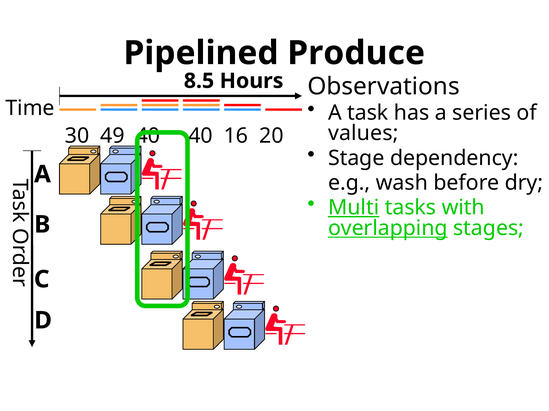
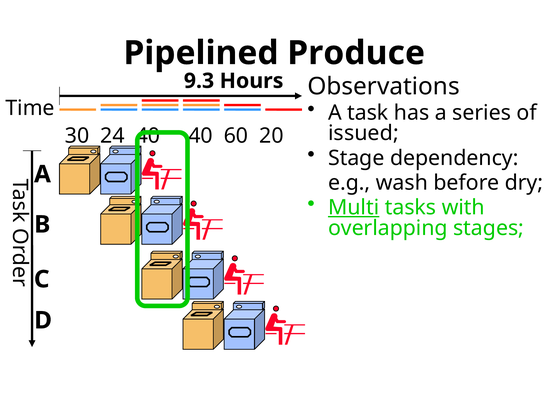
8.5: 8.5 -> 9.3 (199, 81)
values: values -> issued (363, 134)
49: 49 -> 24 (112, 136)
16: 16 -> 60 (236, 136)
overlapping underline: present -> none (388, 228)
